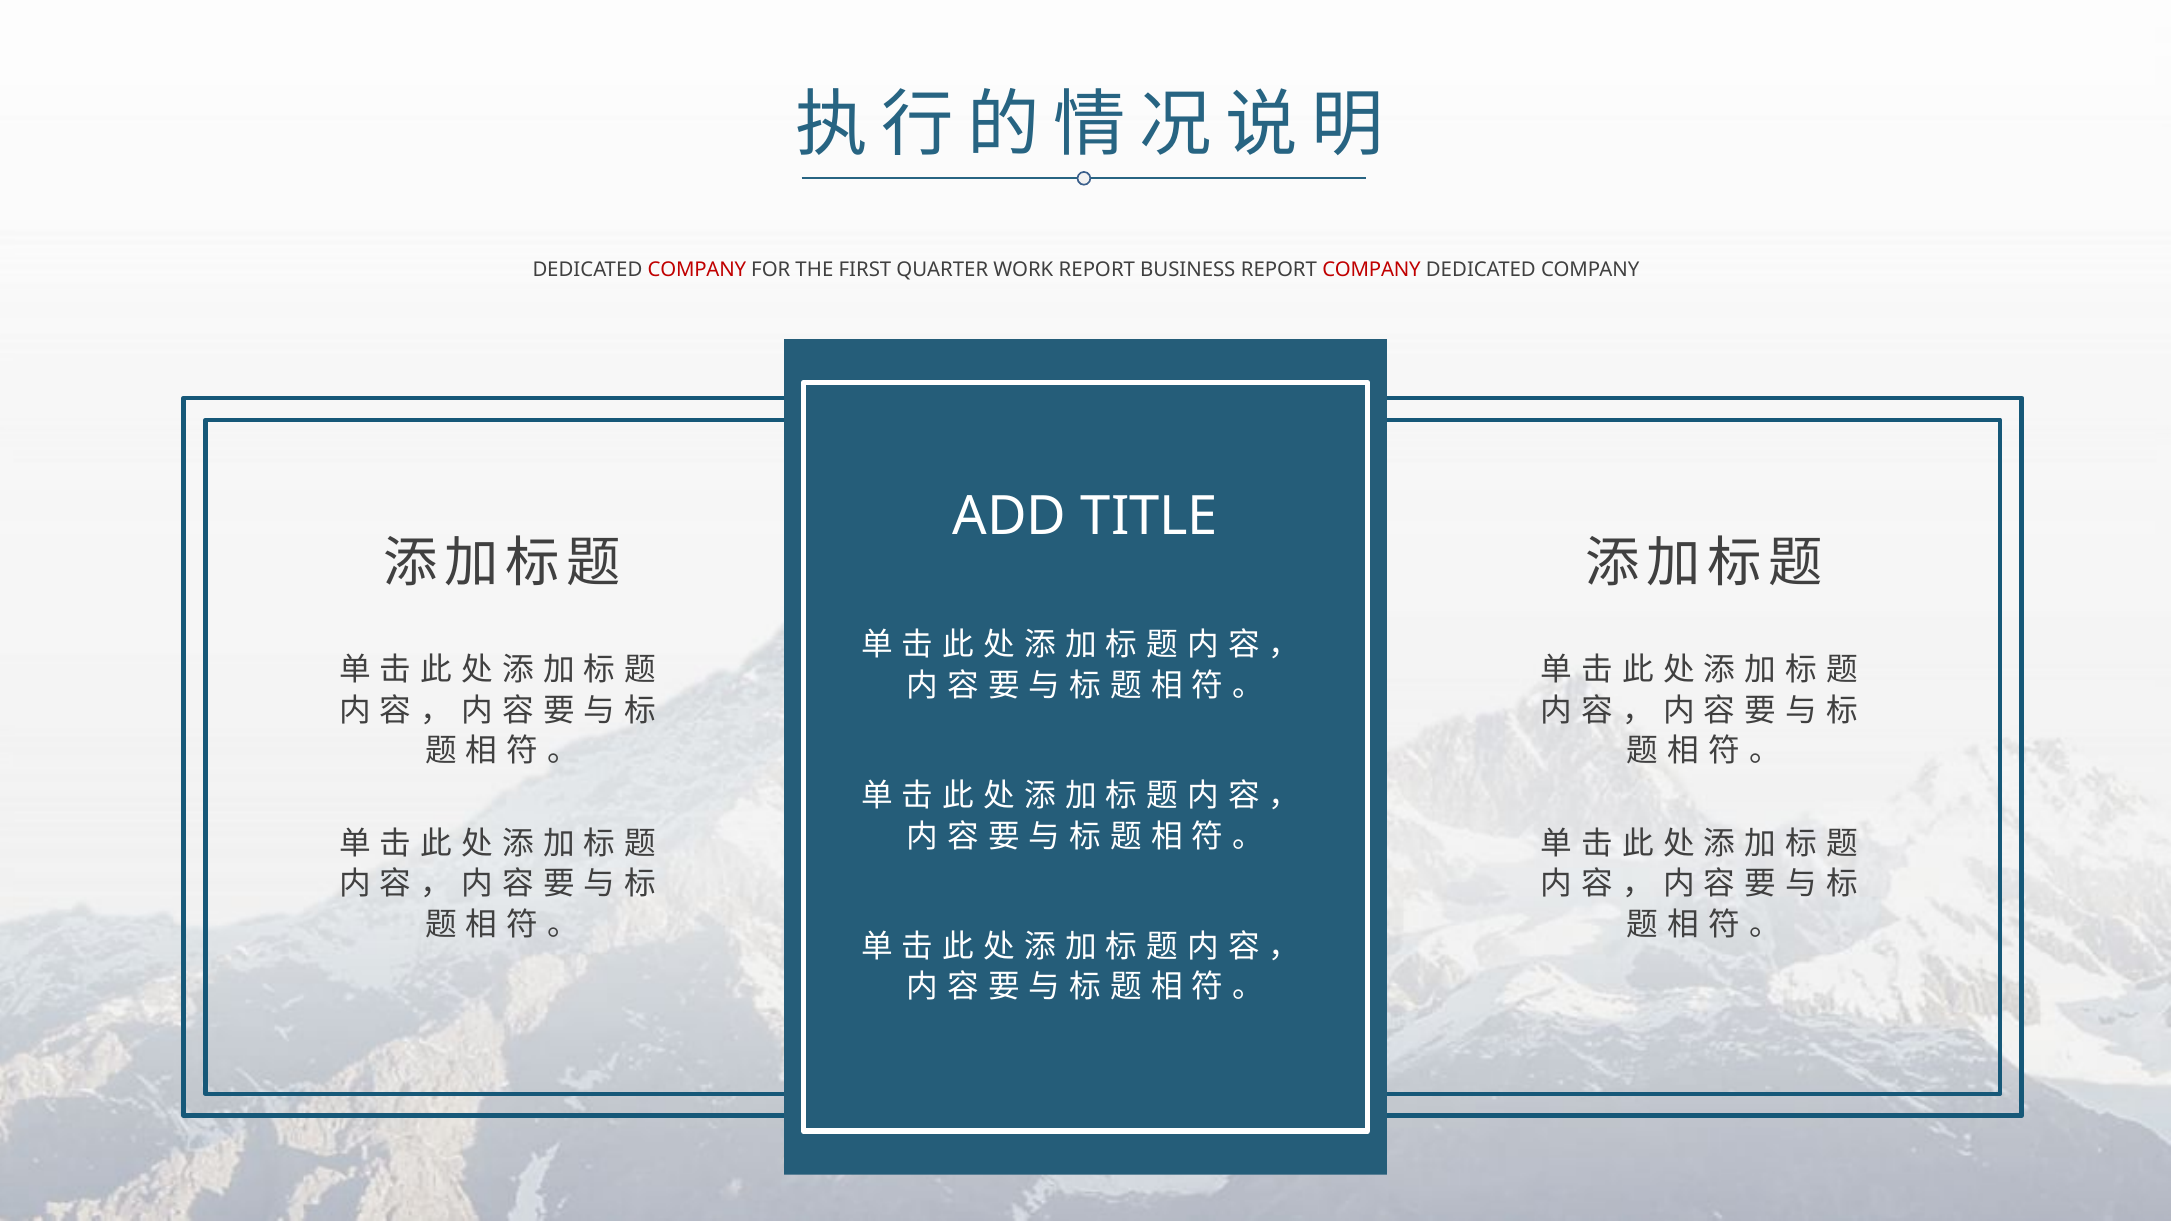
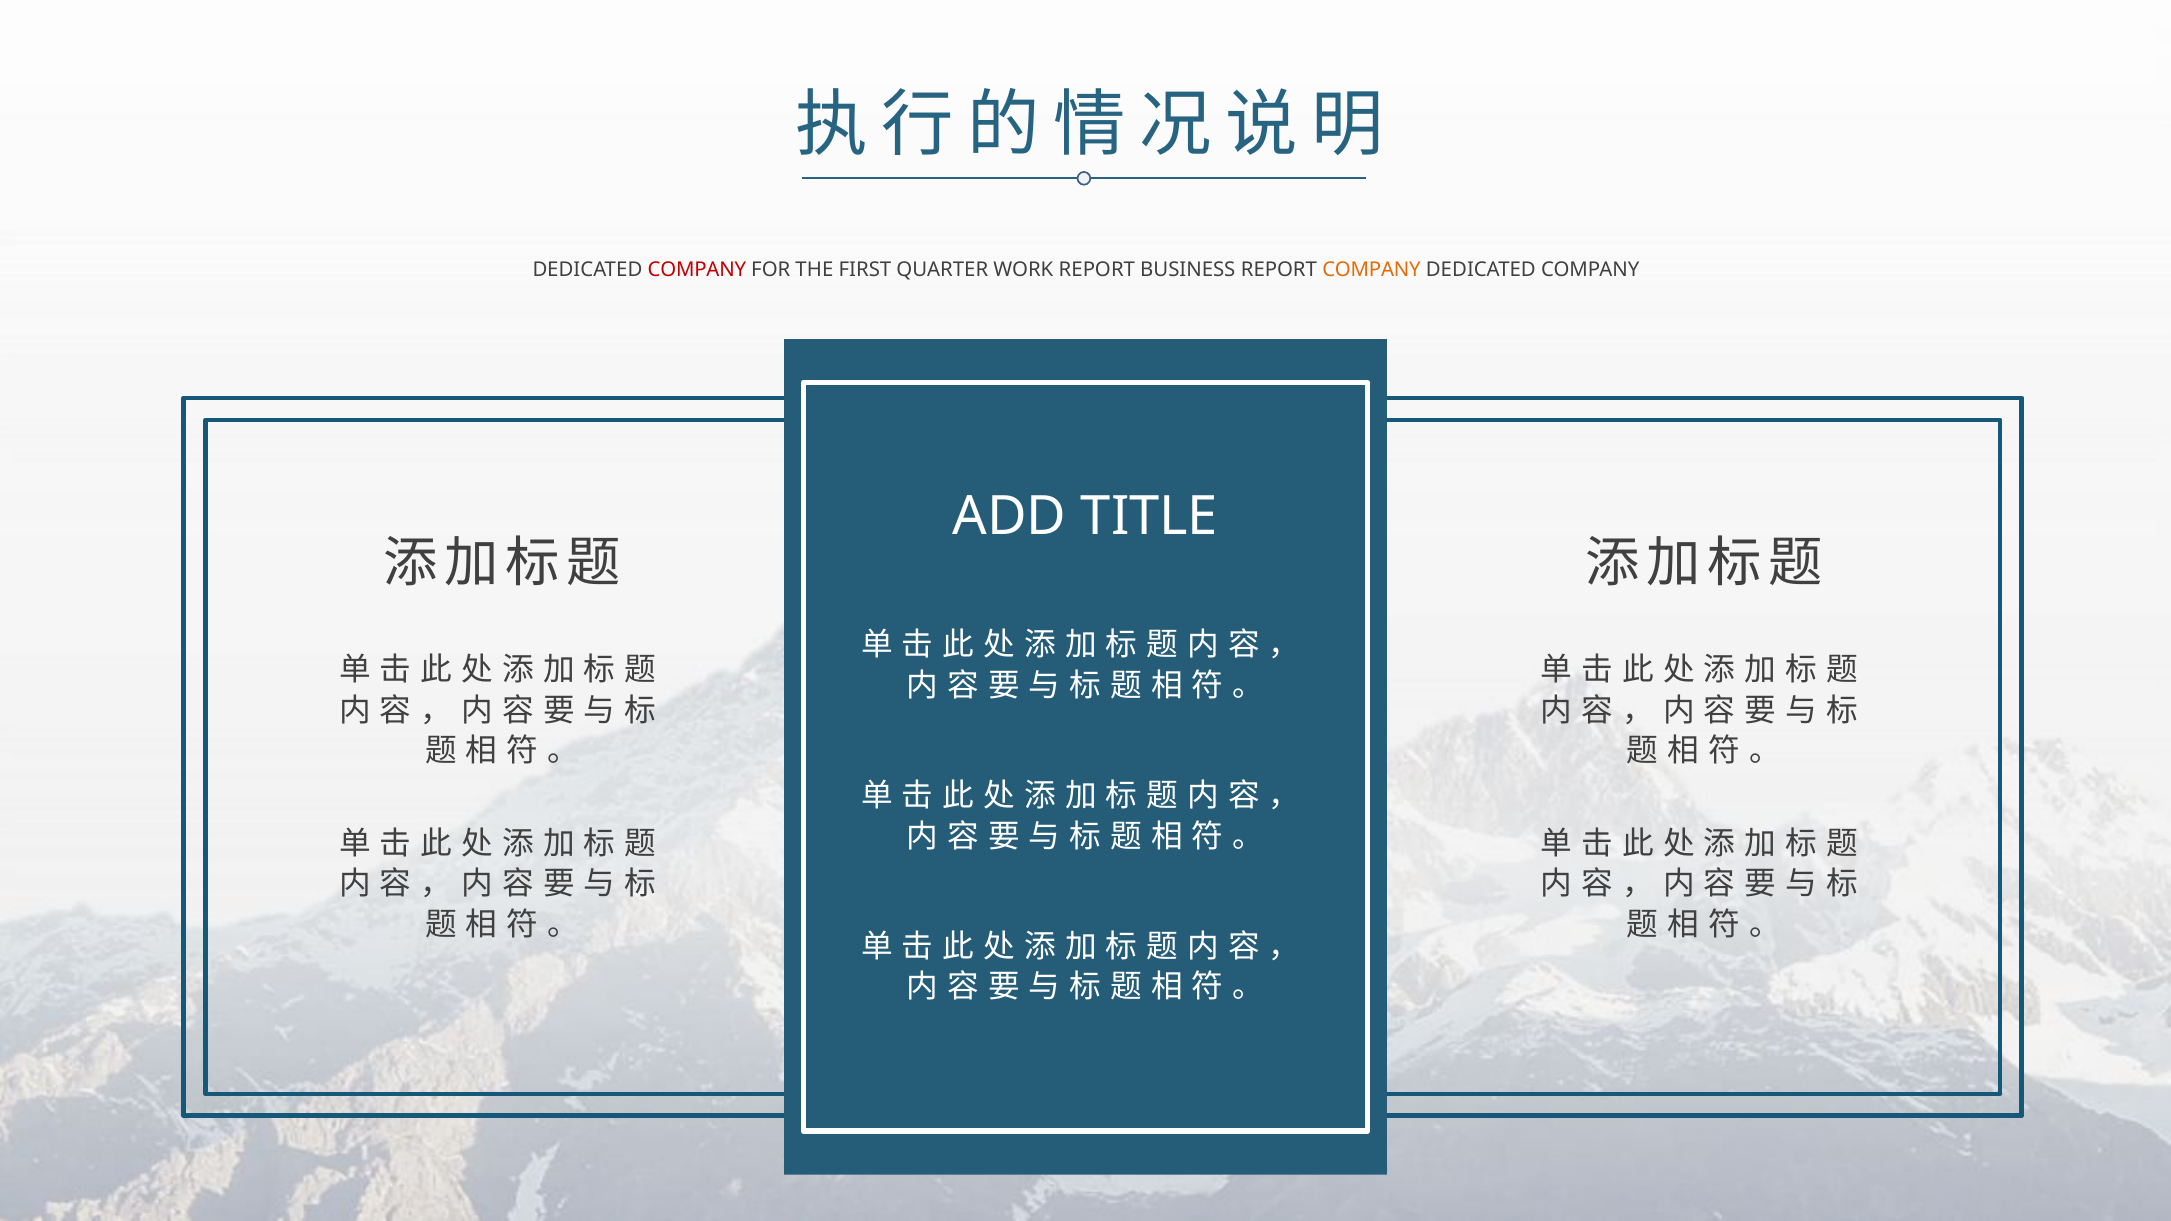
COMPANY colour: red -> orange (1372, 270)
